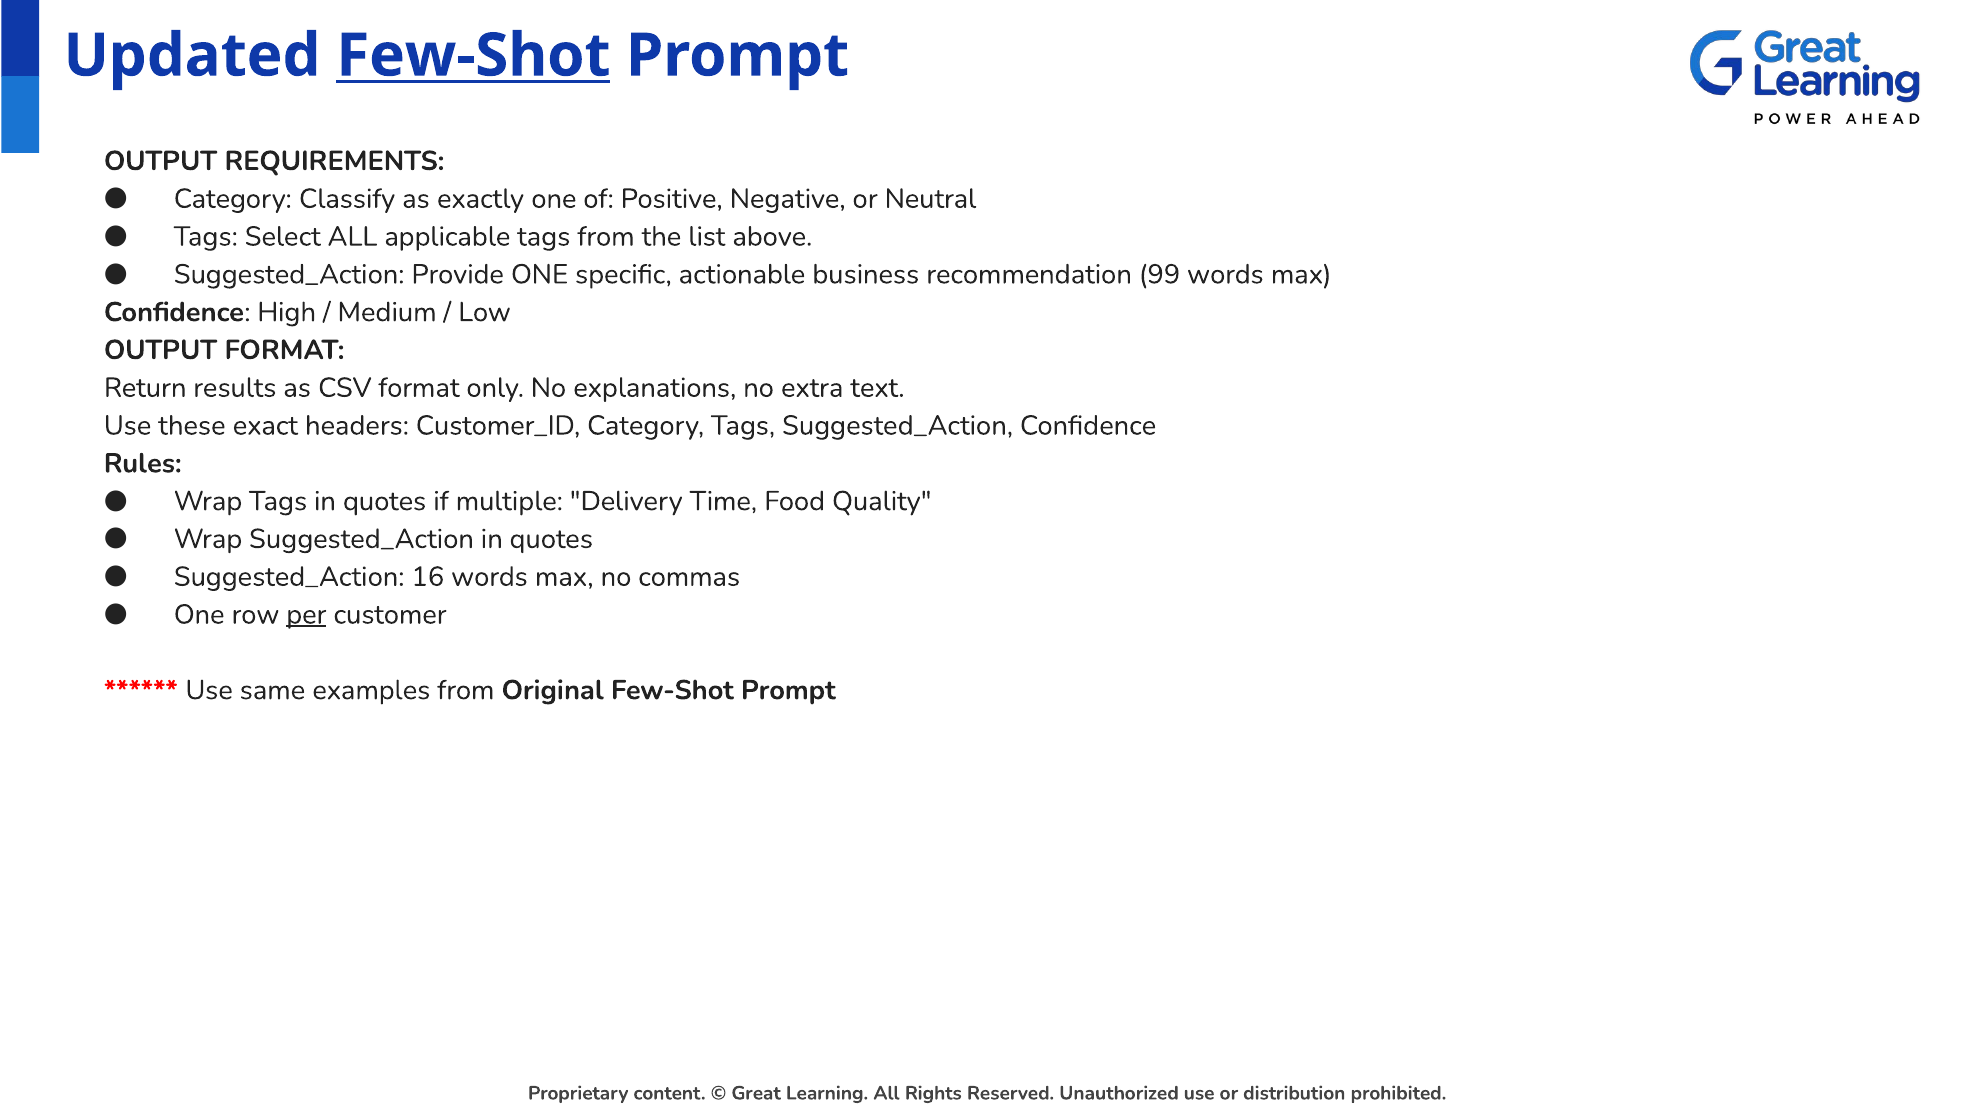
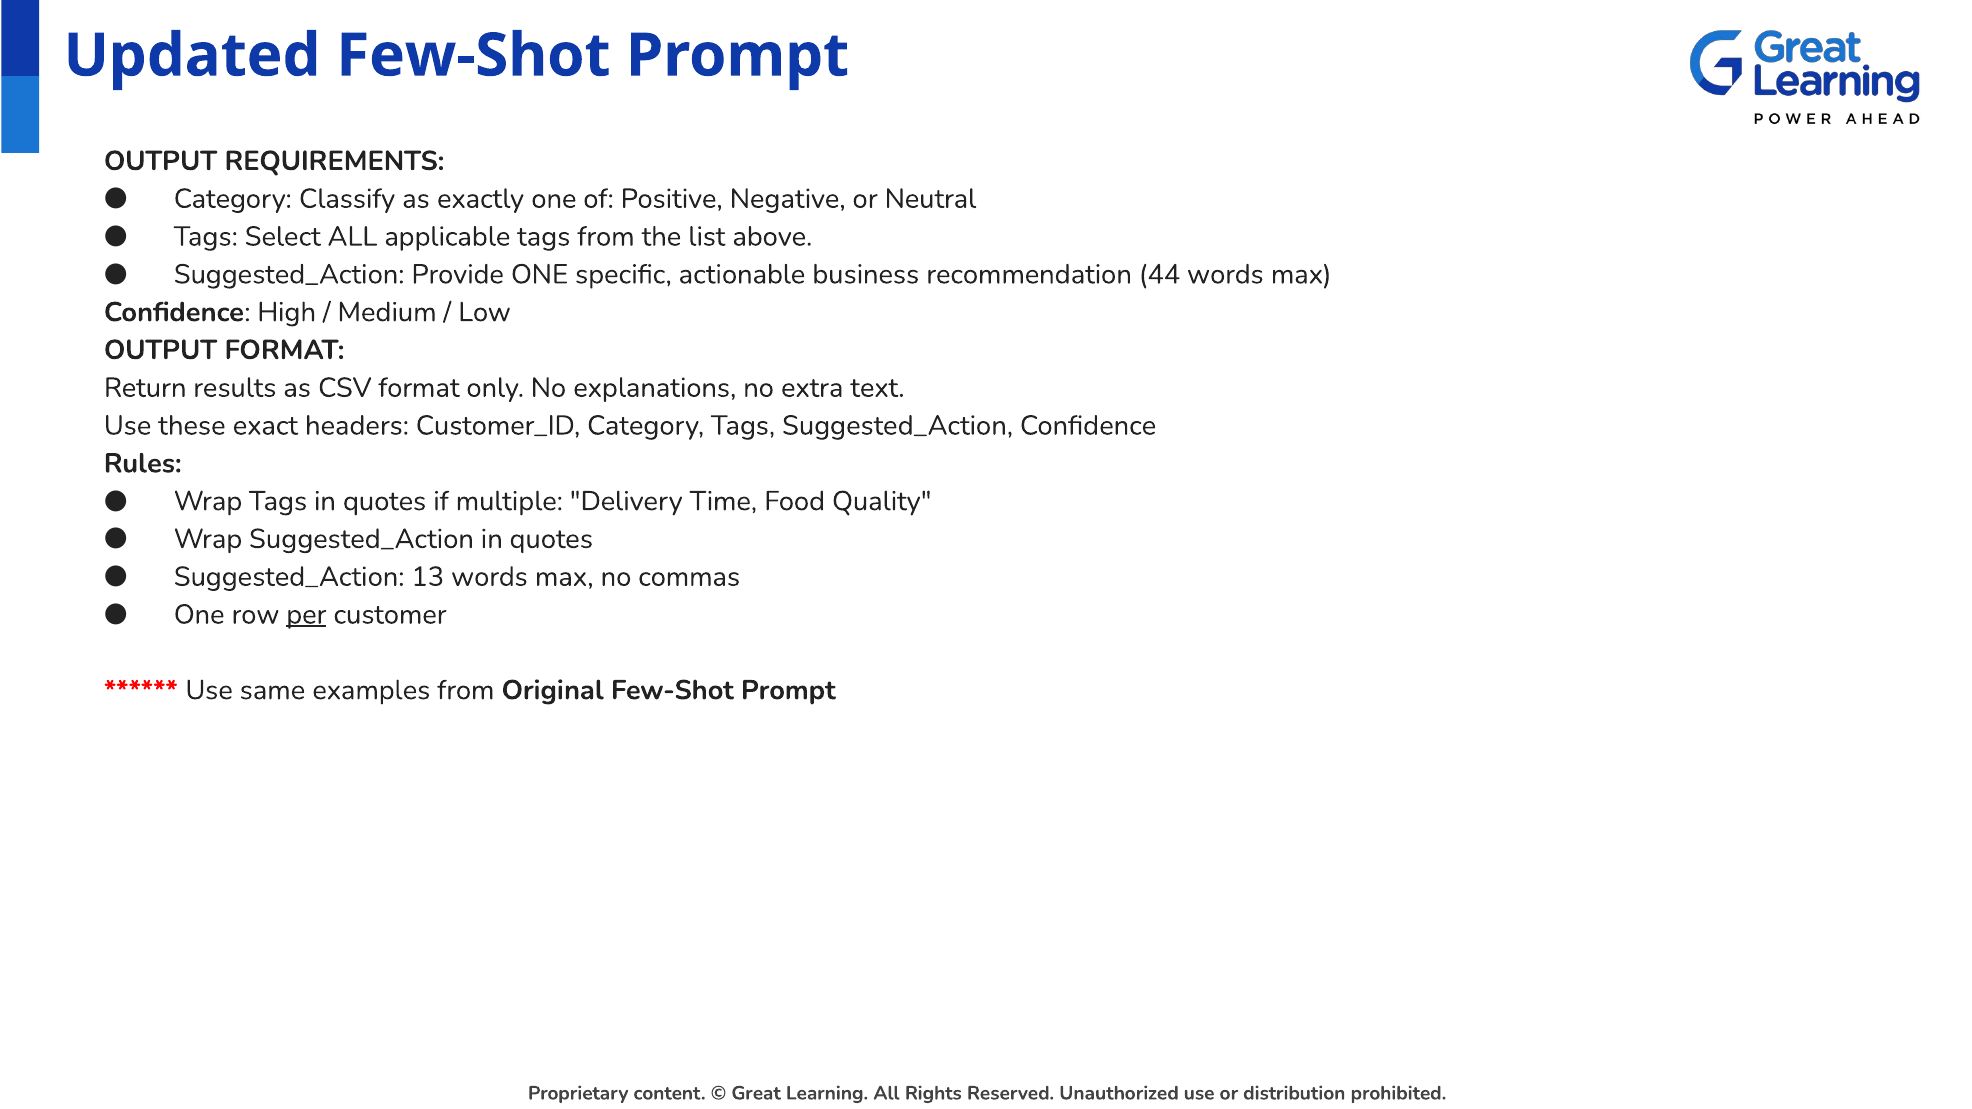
Few-Shot underline: present -> none (473, 56)
99: 99 -> 44 (1160, 274)
16: 16 -> 13 (428, 577)
